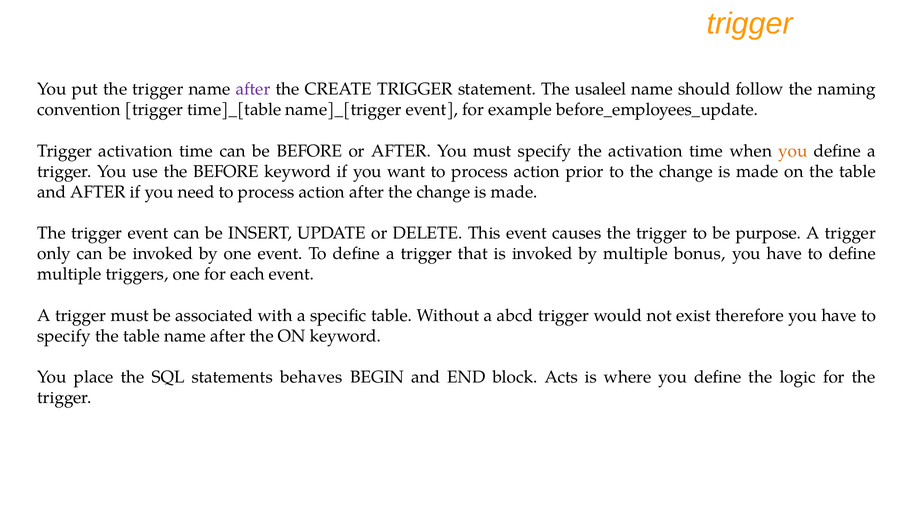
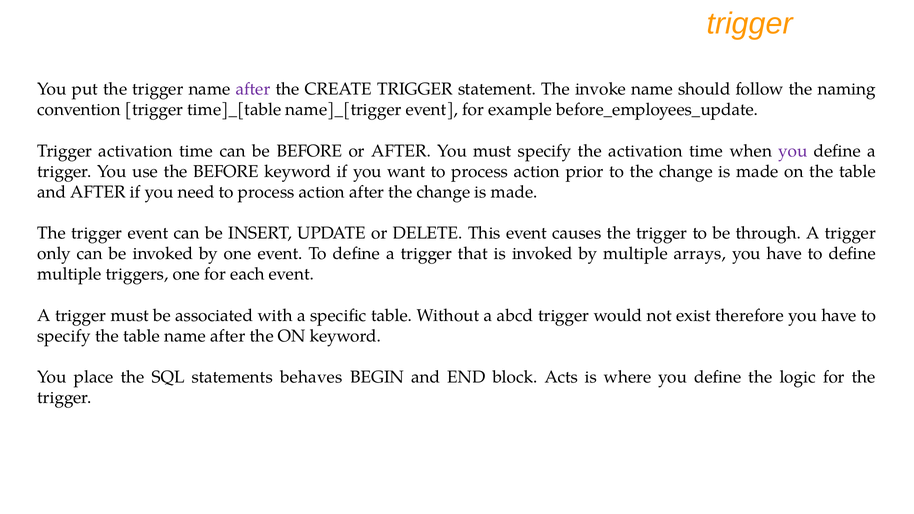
usaleel: usaleel -> invoke (601, 89)
you colour: orange -> purple (793, 151)
purpose: purpose -> through (768, 233)
bonus: bonus -> arrays (700, 254)
